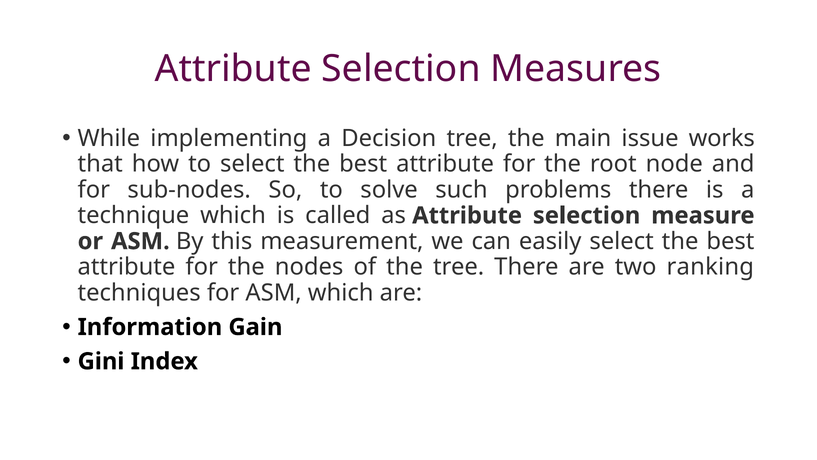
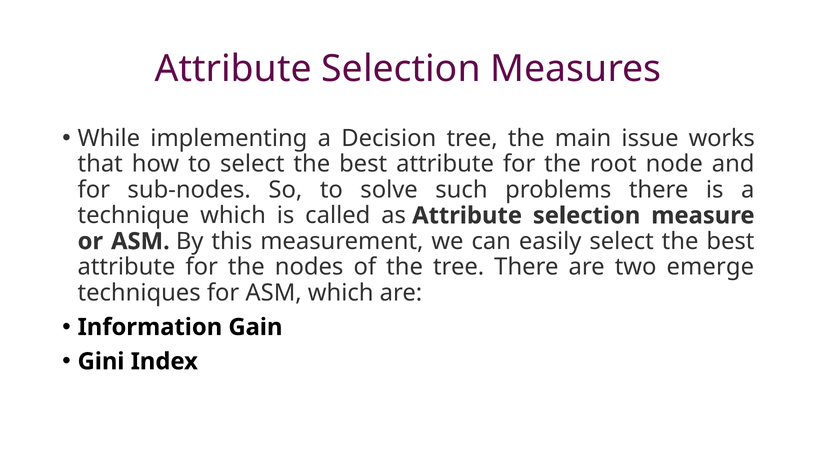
ranking: ranking -> emerge (710, 267)
